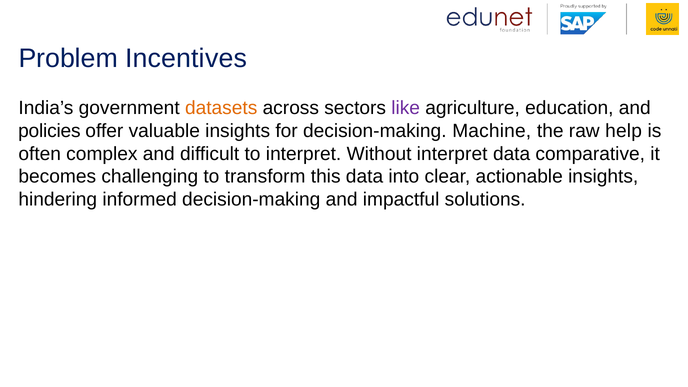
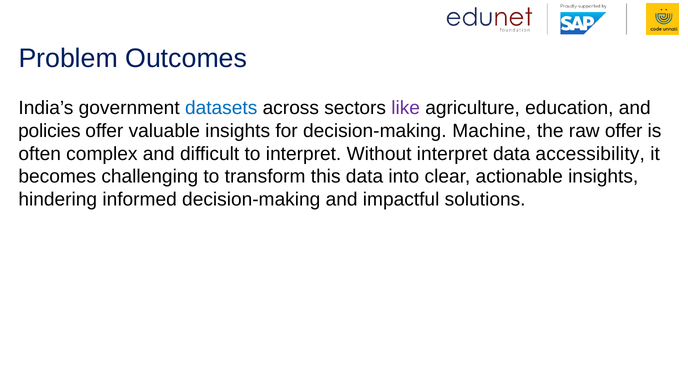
Incentives: Incentives -> Outcomes (186, 58)
datasets colour: orange -> blue (221, 108)
raw help: help -> offer (624, 131)
comparative: comparative -> accessibility (590, 154)
